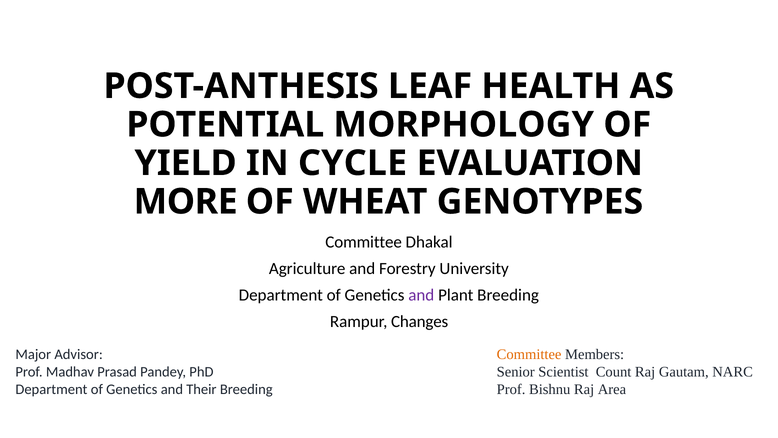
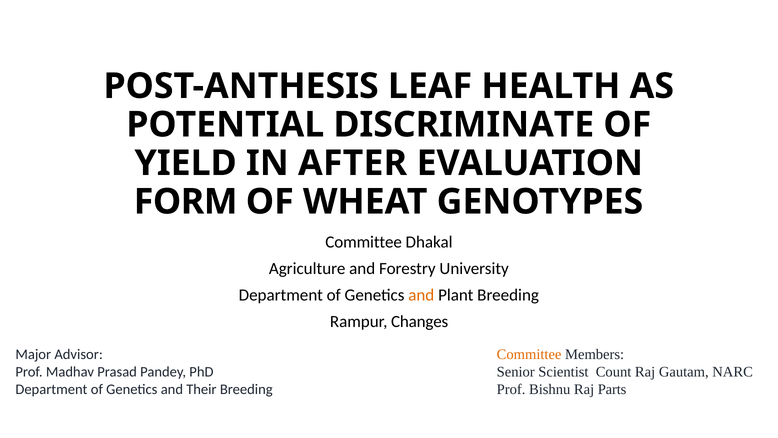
MORPHOLOGY: MORPHOLOGY -> DISCRIMINATE (464, 125)
CYCLE: CYCLE -> AFTER (353, 163)
MORE: MORE -> FORM (186, 202)
and colour: purple -> orange (421, 295)
Area: Area -> Parts (612, 389)
